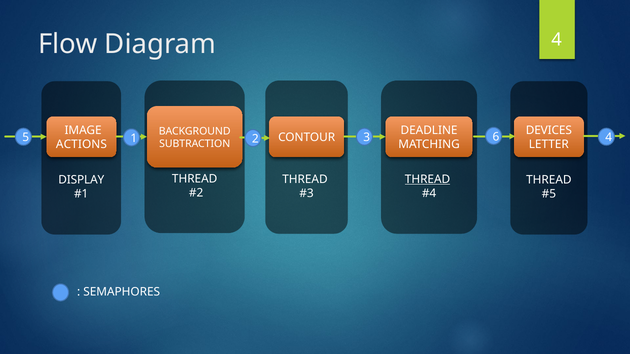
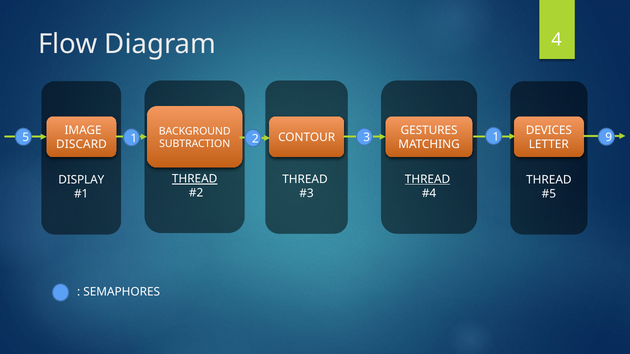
DEADLINE: DEADLINE -> GESTURES (429, 131)
1 6: 6 -> 1 (496, 137)
2 4: 4 -> 9 (609, 138)
ACTIONS: ACTIONS -> DISCARD (81, 145)
THREAD underline: none -> present (195, 179)
